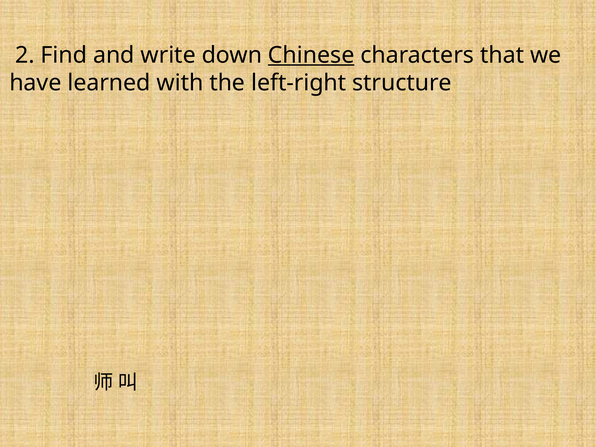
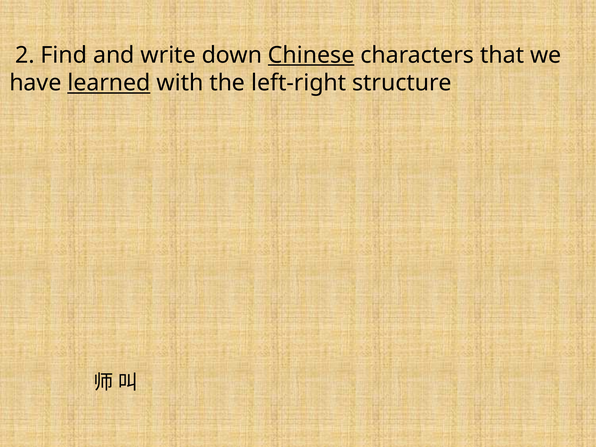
learned underline: none -> present (109, 83)
